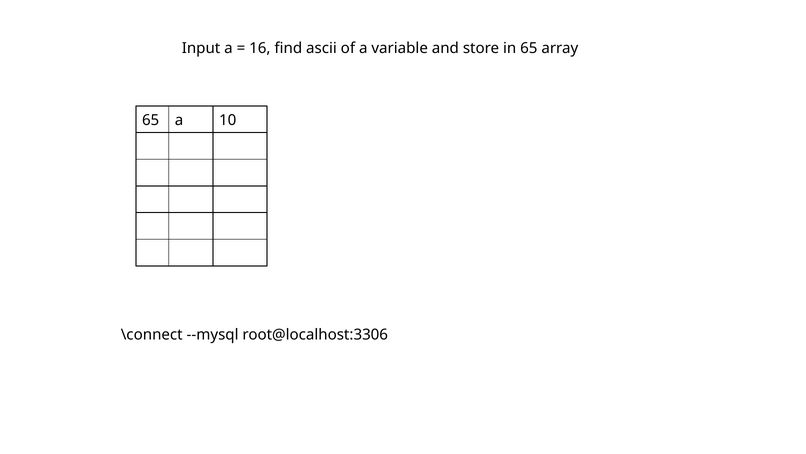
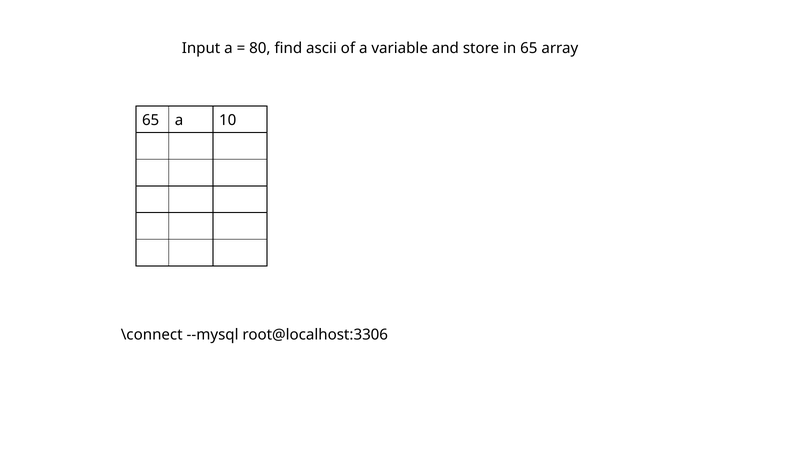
16: 16 -> 80 (260, 48)
